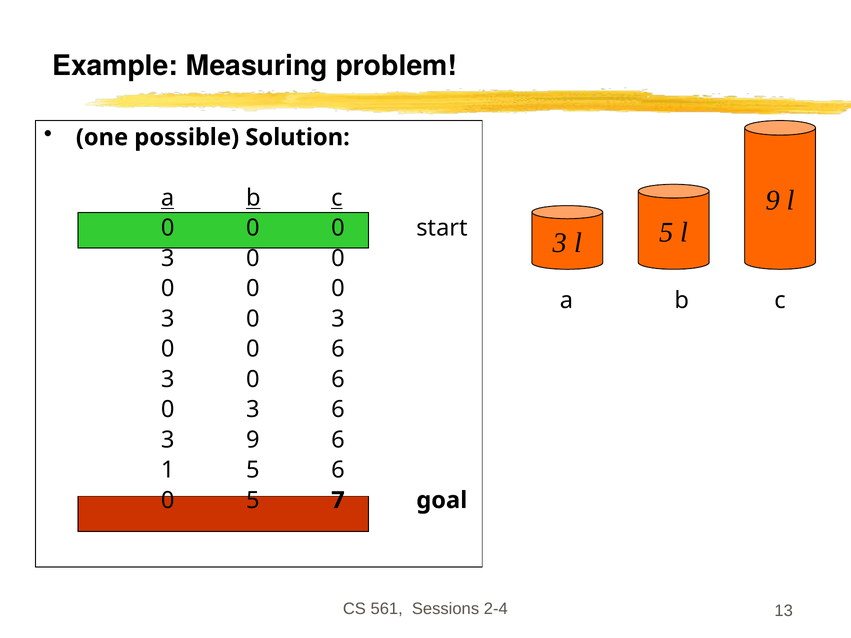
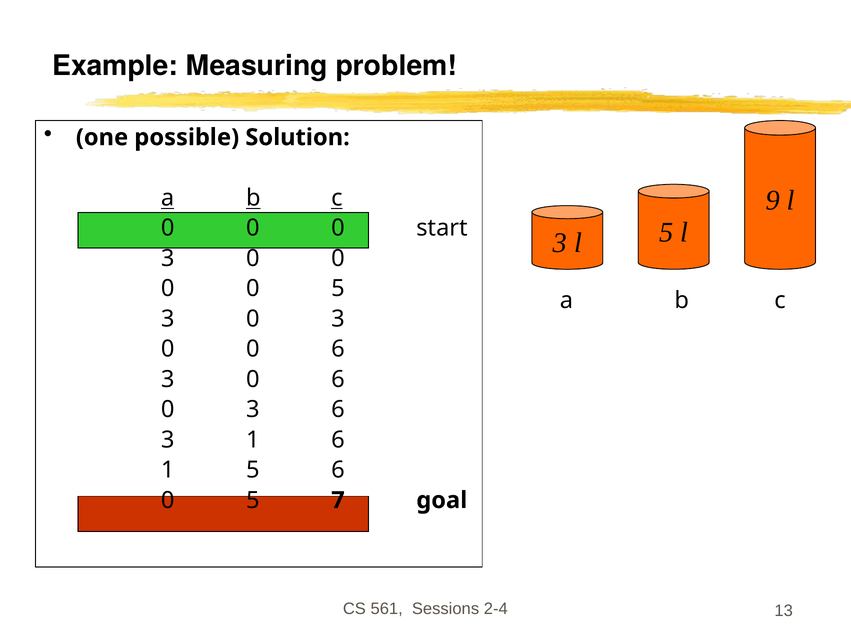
0: 0 -> 5 (338, 289)
3 9: 9 -> 1 (253, 440)
